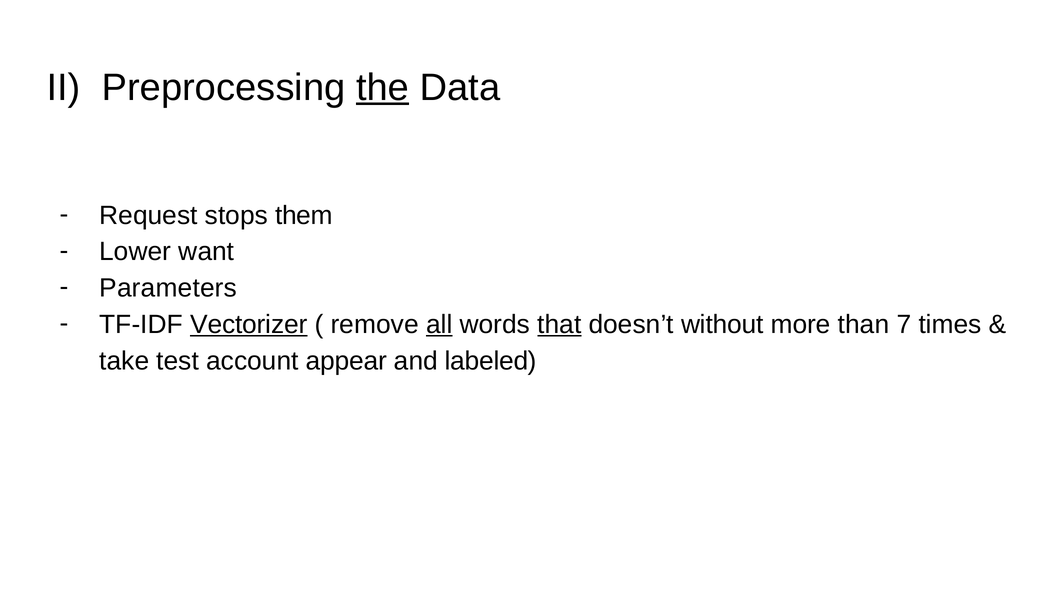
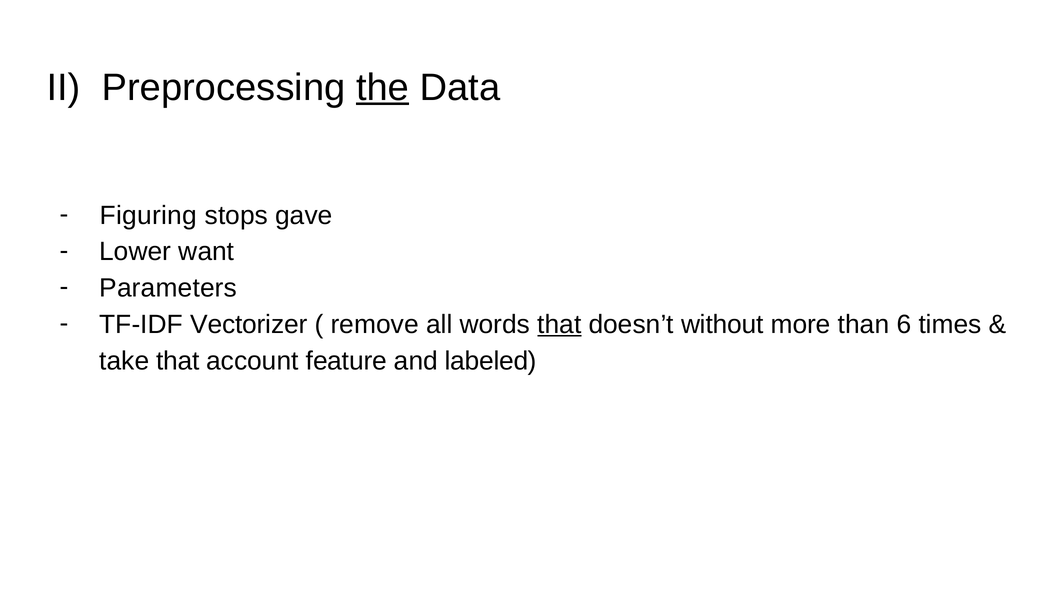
Request: Request -> Figuring (148, 215)
them: them -> gave (304, 215)
Vectorizer underline: present -> none (249, 325)
all underline: present -> none (439, 325)
7: 7 -> 6 (904, 325)
take test: test -> that (178, 361)
appear: appear -> feature (346, 361)
